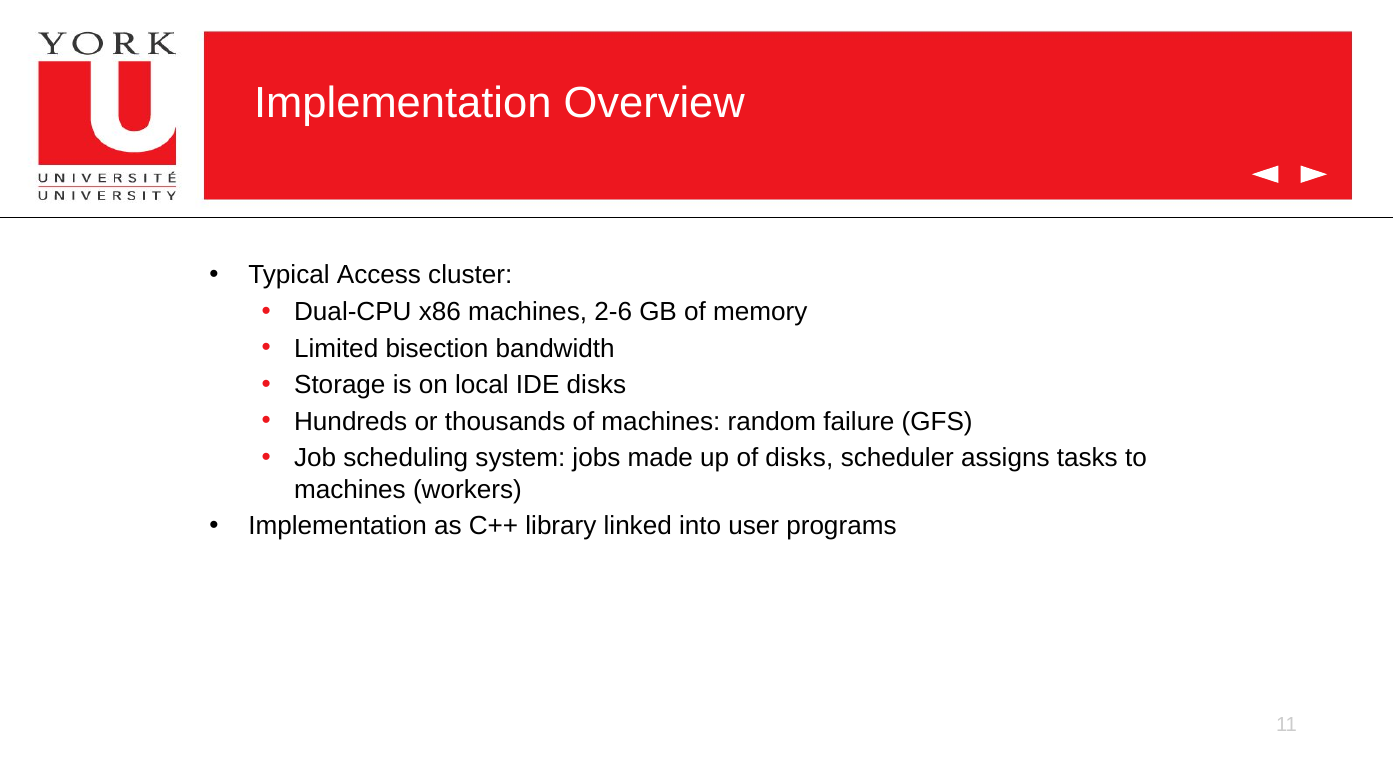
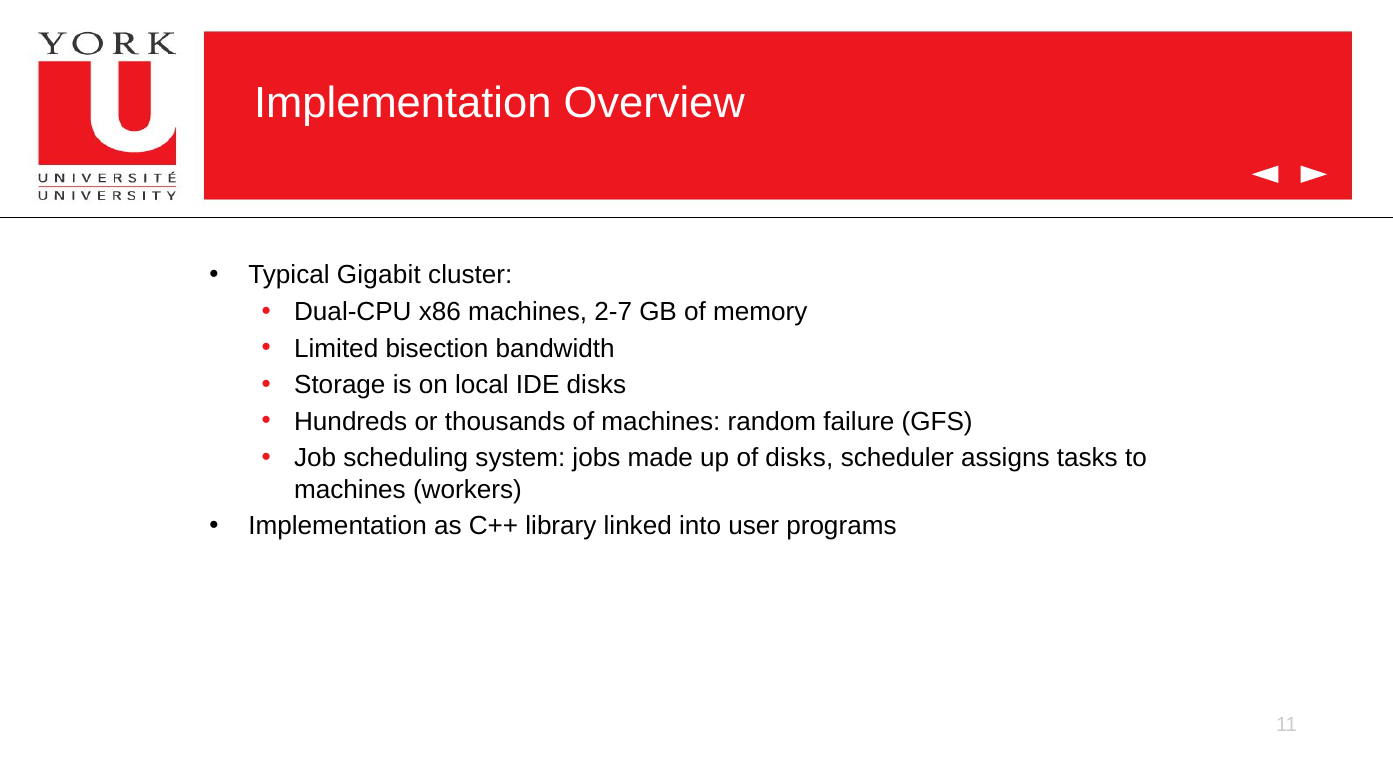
Access: Access -> Gigabit (379, 275)
2-6: 2-6 -> 2-7 (613, 312)
